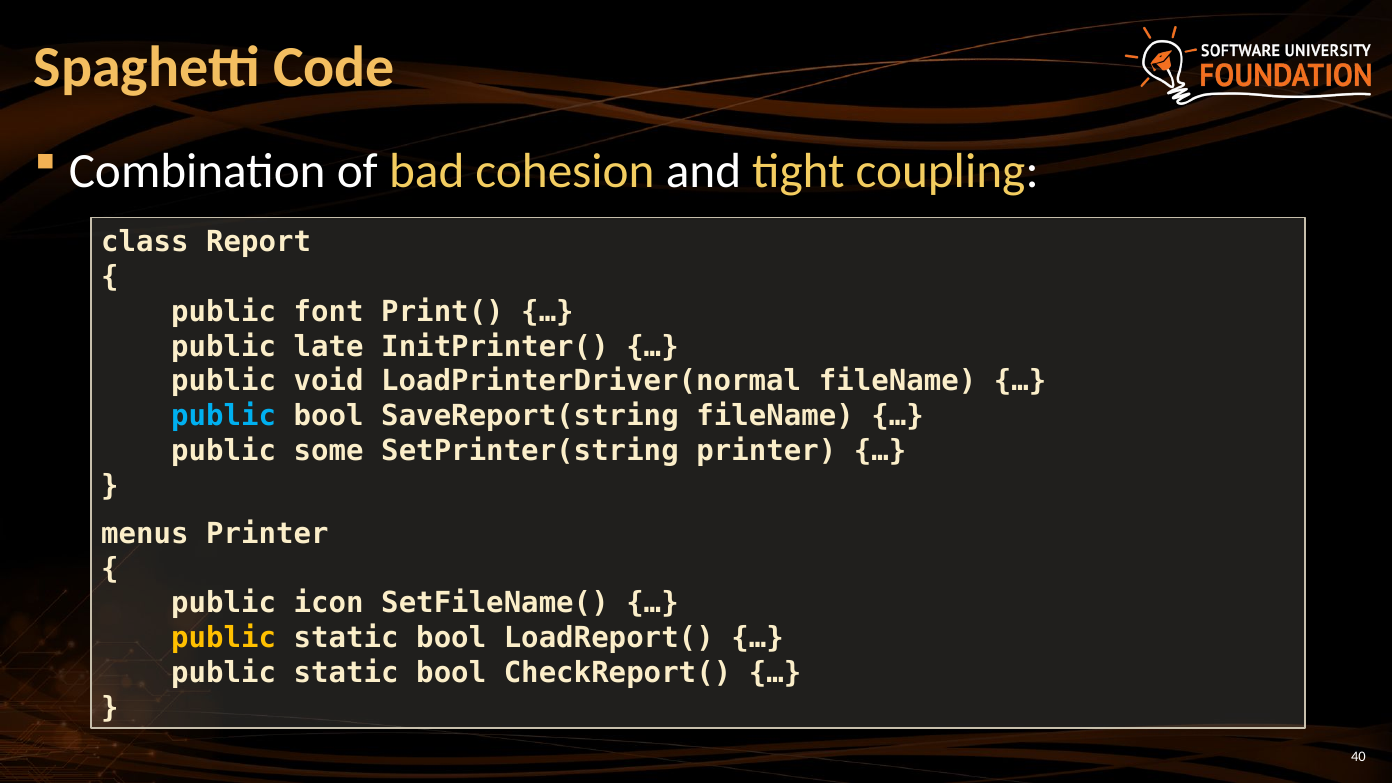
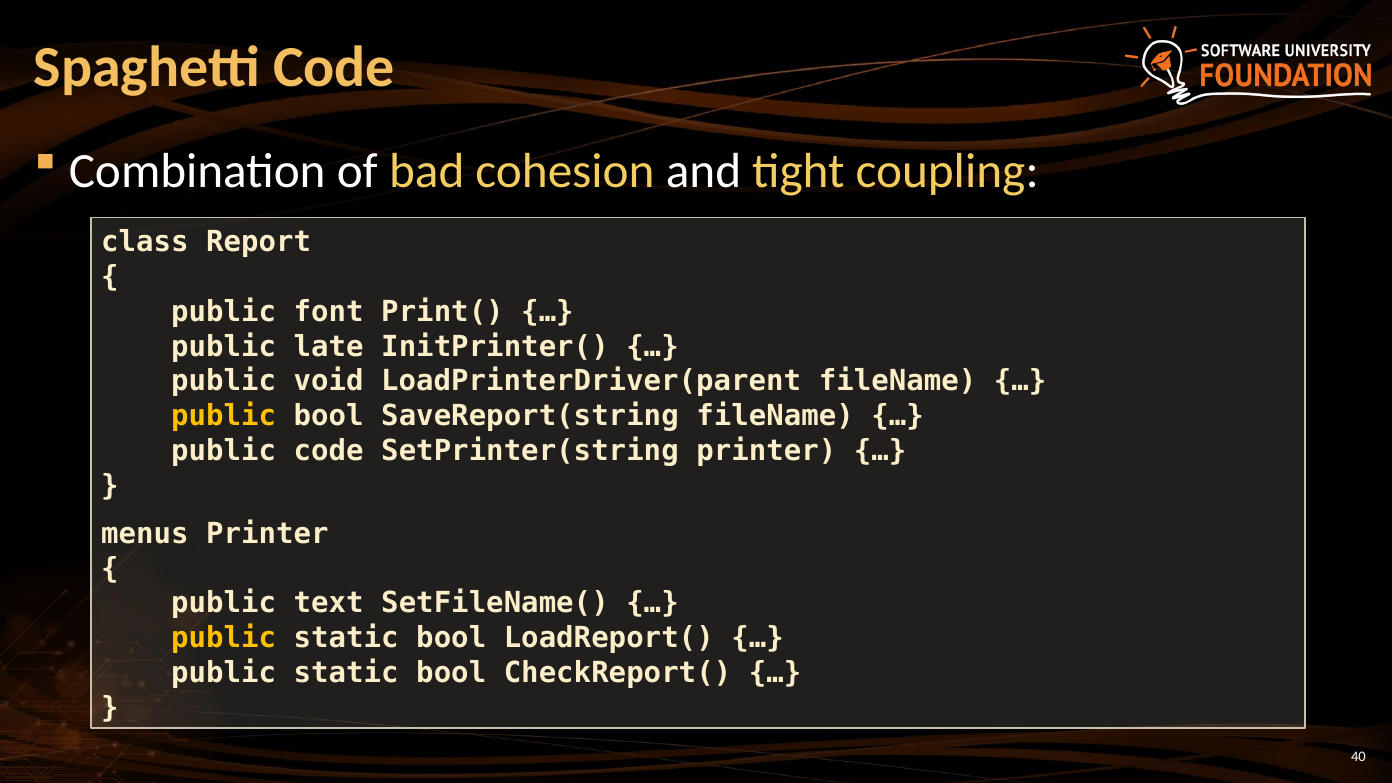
LoadPrinterDriver(normal: LoadPrinterDriver(normal -> LoadPrinterDriver(parent (591, 381)
public colour: light blue -> yellow (224, 416)
public some: some -> code (329, 451)
icon: icon -> text (329, 603)
